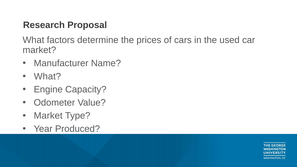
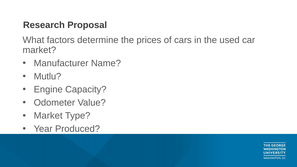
What: What -> Mutlu (47, 76)
